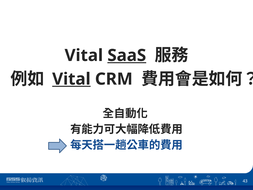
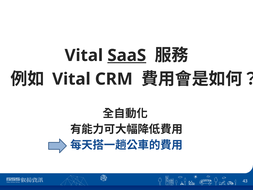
Vital underline: present -> none (71, 79)
